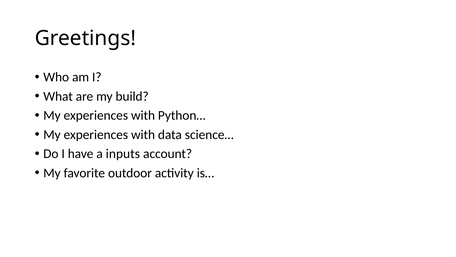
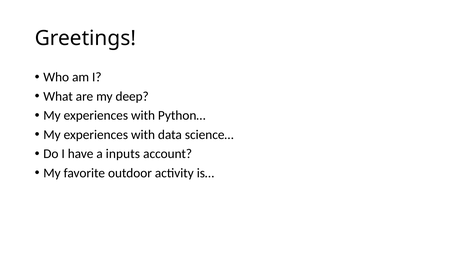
build: build -> deep (132, 96)
